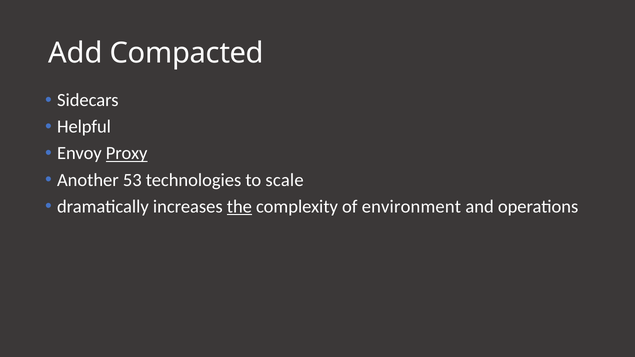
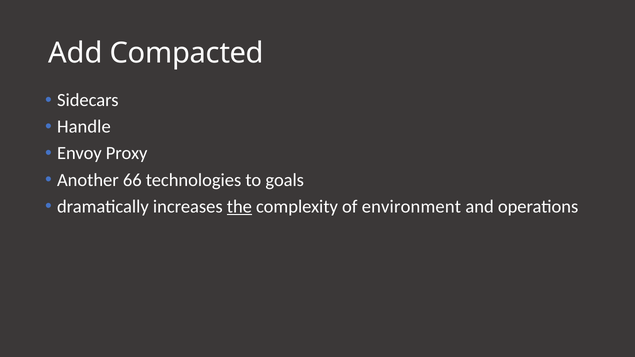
Helpful: Helpful -> Handle (84, 127)
Proxy underline: present -> none (127, 153)
53: 53 -> 66 (132, 180)
scale: scale -> goals (285, 180)
